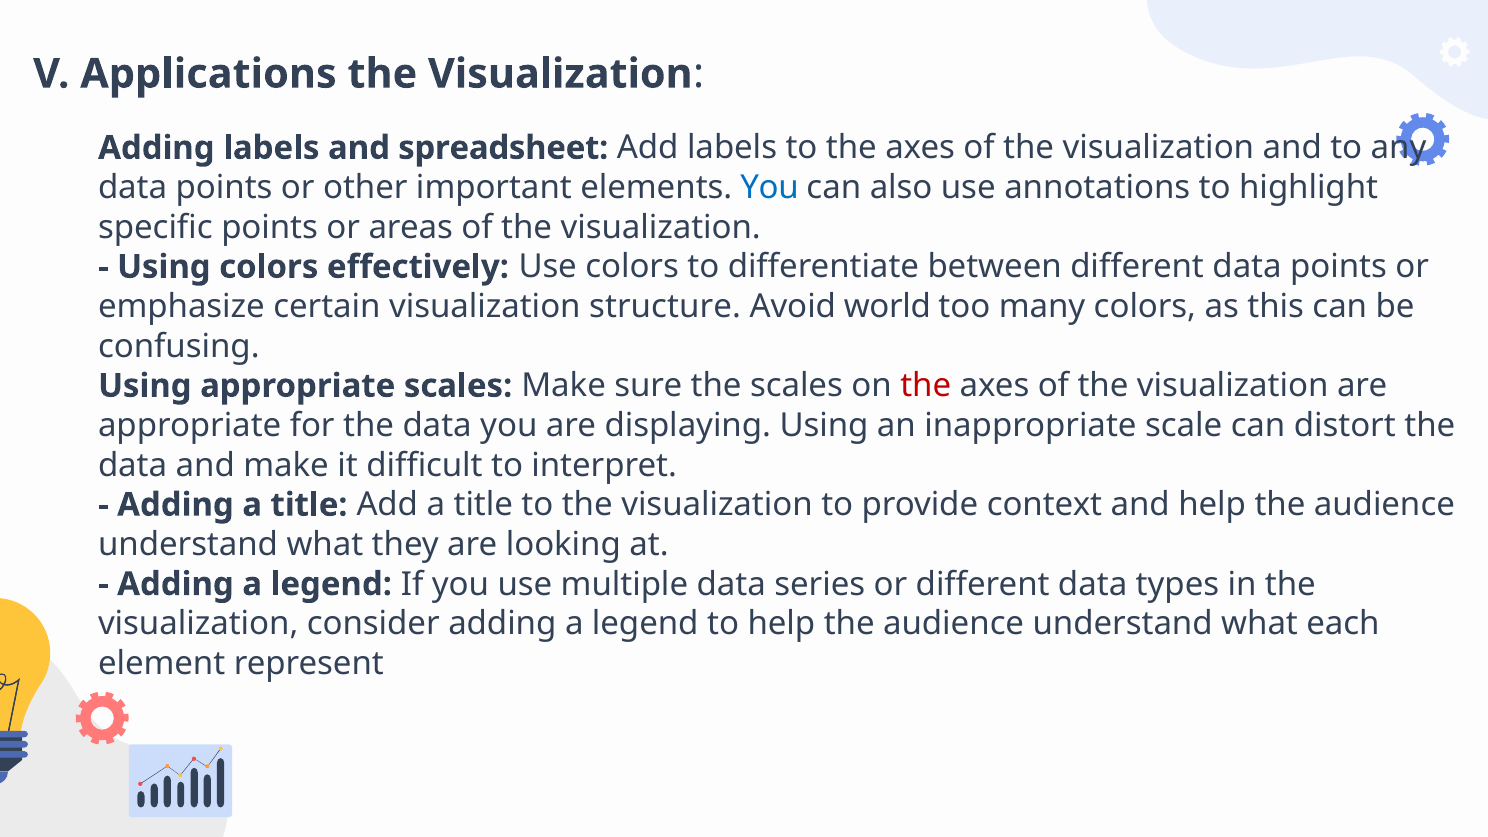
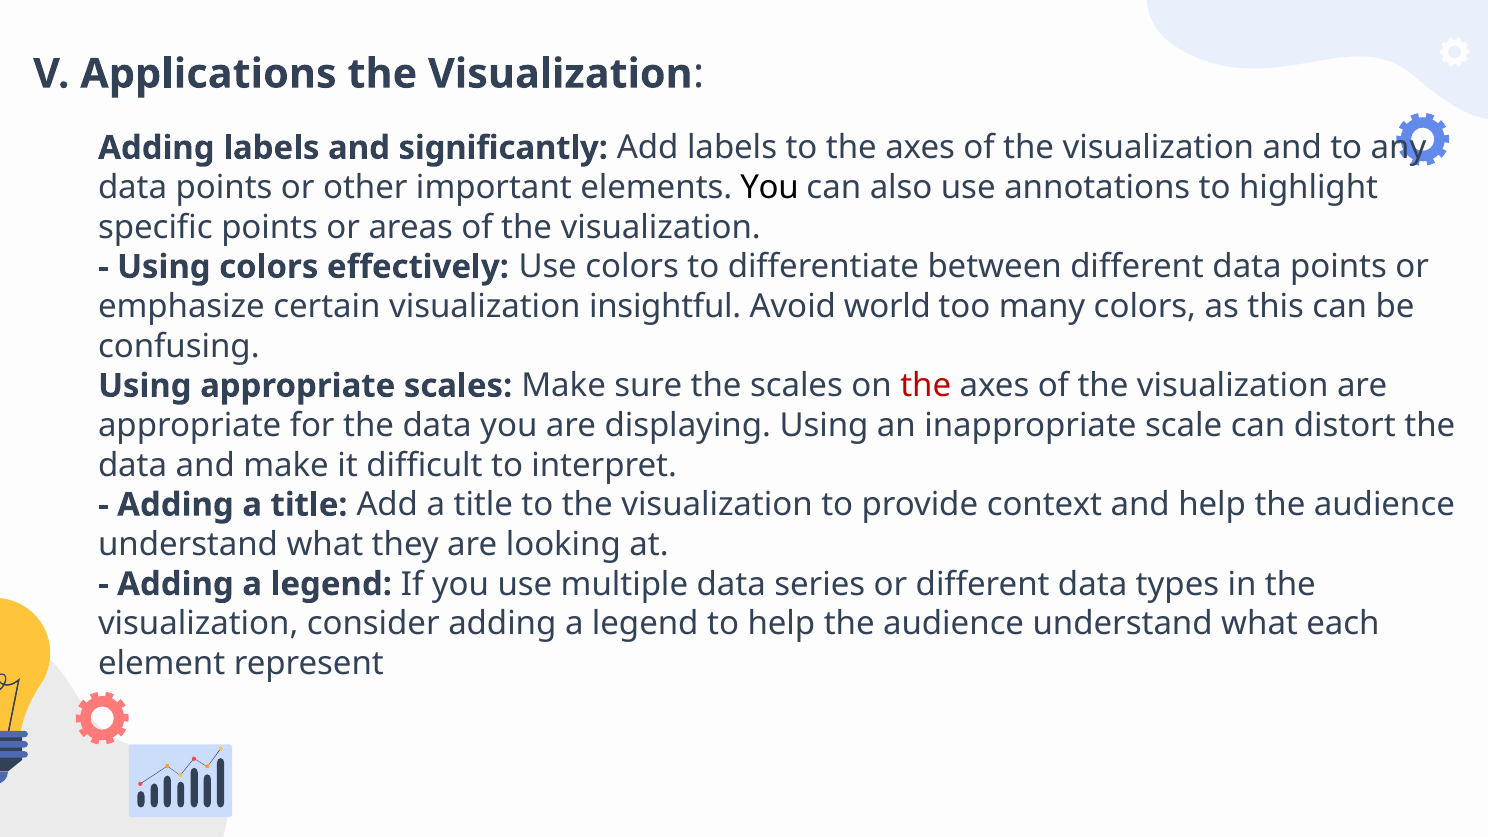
spreadsheet: spreadsheet -> significantly (503, 148)
You colour: blue -> black (770, 188)
structure: structure -> insightful (665, 307)
